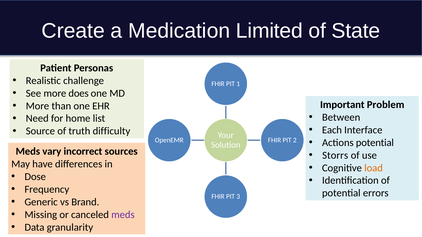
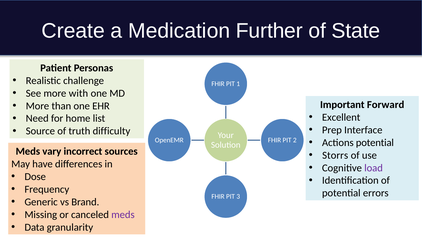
Limited: Limited -> Further (269, 31)
does: does -> with (78, 93)
Problem: Problem -> Forward (386, 105)
Between: Between -> Excellent (341, 117)
Each: Each -> Prep (332, 130)
load colour: orange -> purple (374, 168)
